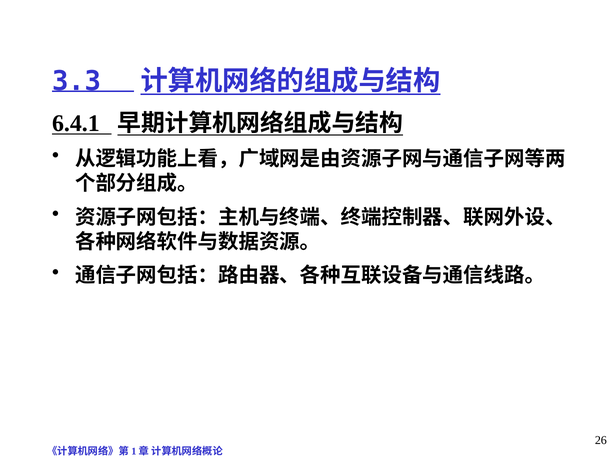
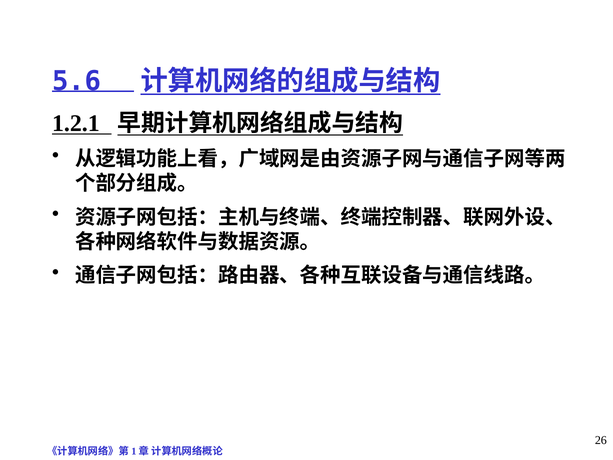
3.3: 3.3 -> 5.6 (77, 81)
6.4.1: 6.4.1 -> 1.2.1 (76, 123)
